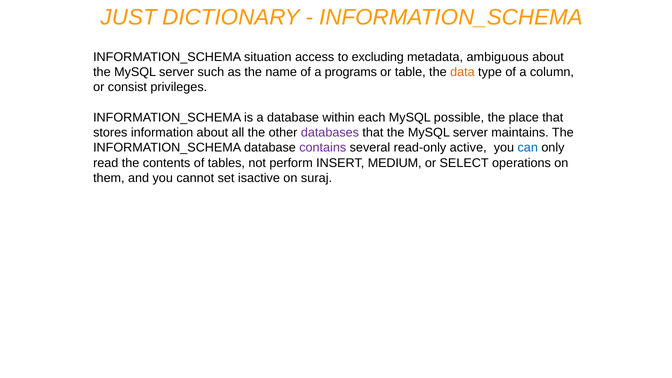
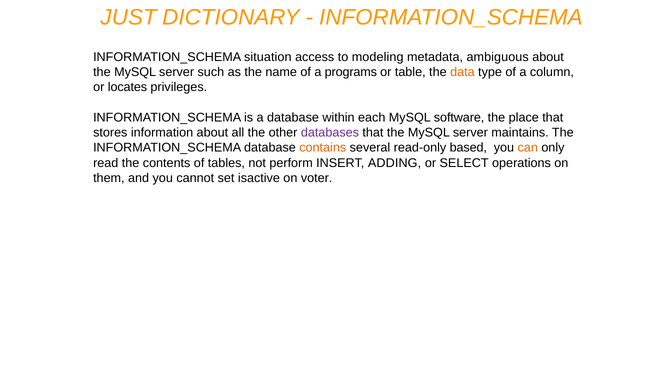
excluding: excluding -> modeling (378, 57)
consist: consist -> locates (127, 87)
possible: possible -> software (459, 118)
contains colour: purple -> orange (323, 148)
active: active -> based (468, 148)
can colour: blue -> orange (528, 148)
MEDIUM: MEDIUM -> ADDING (395, 163)
suraj: suraj -> voter (317, 178)
